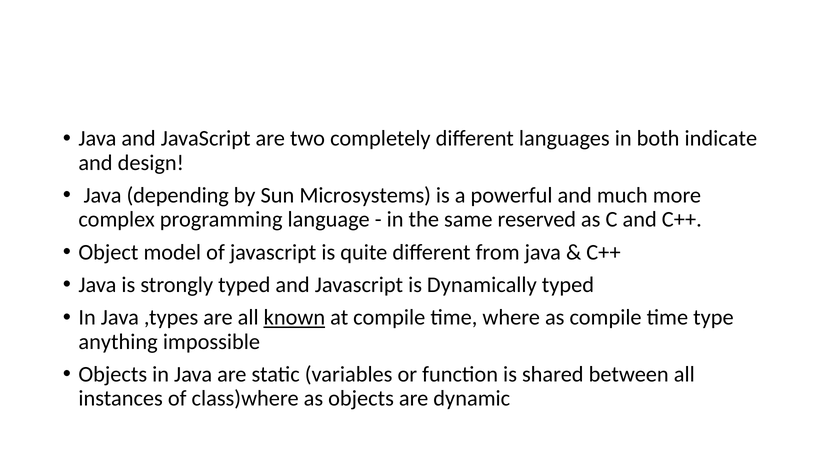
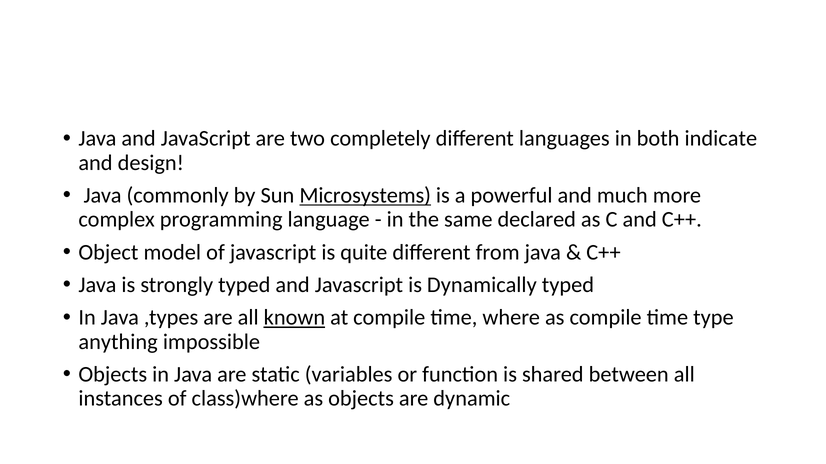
depending: depending -> commonly (178, 196)
Microsystems underline: none -> present (365, 196)
reserved: reserved -> declared (537, 220)
